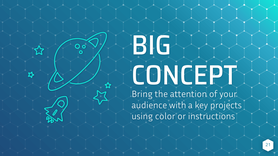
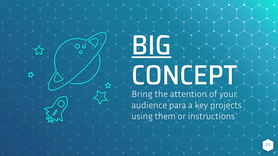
BIG underline: none -> present (151, 45)
with: with -> para (178, 105)
color: color -> them (165, 117)
